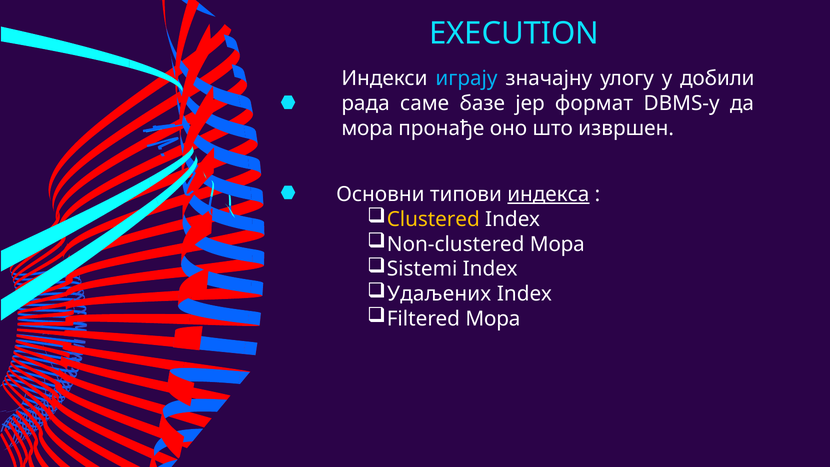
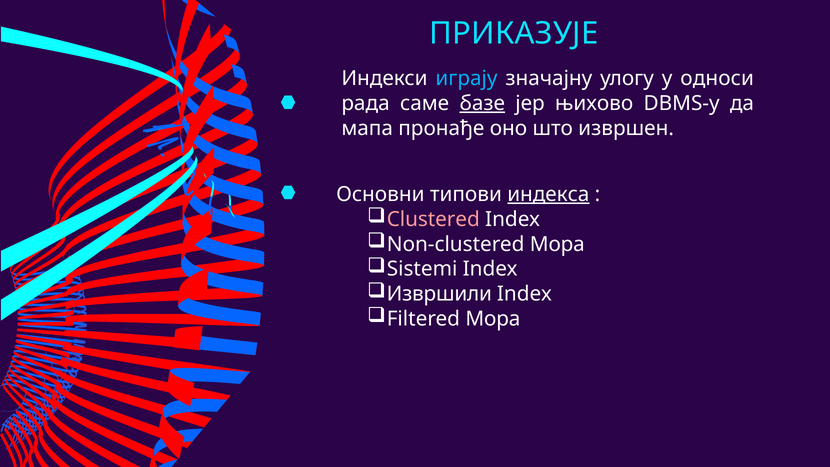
EXECUTION: EXECUTION -> ПРИКАЗУЈЕ (514, 33)
добили: добили -> односи (717, 78)
базе underline: none -> present (482, 103)
формат: формат -> њихово (594, 103)
мора: мора -> мапа (367, 128)
Clustered colour: yellow -> pink (433, 219)
Удаљених: Удаљених -> Извршили (439, 294)
